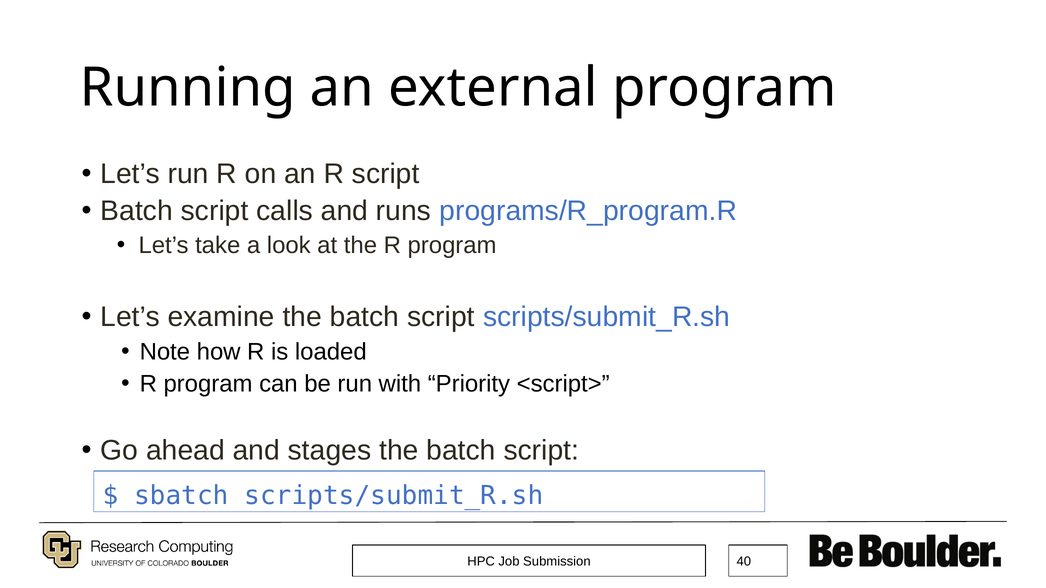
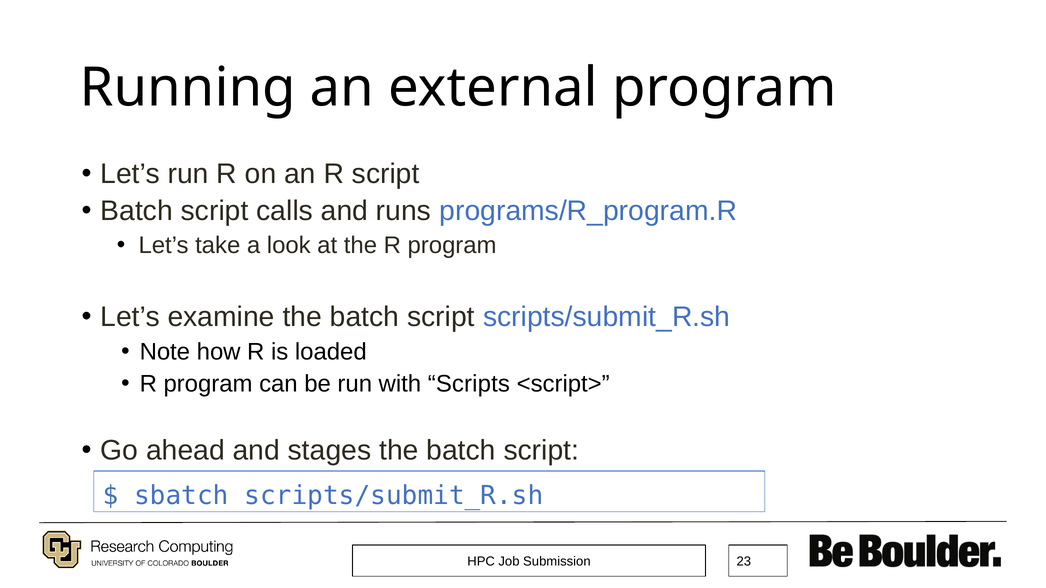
Priority: Priority -> Scripts (469, 384)
40: 40 -> 23 (744, 562)
